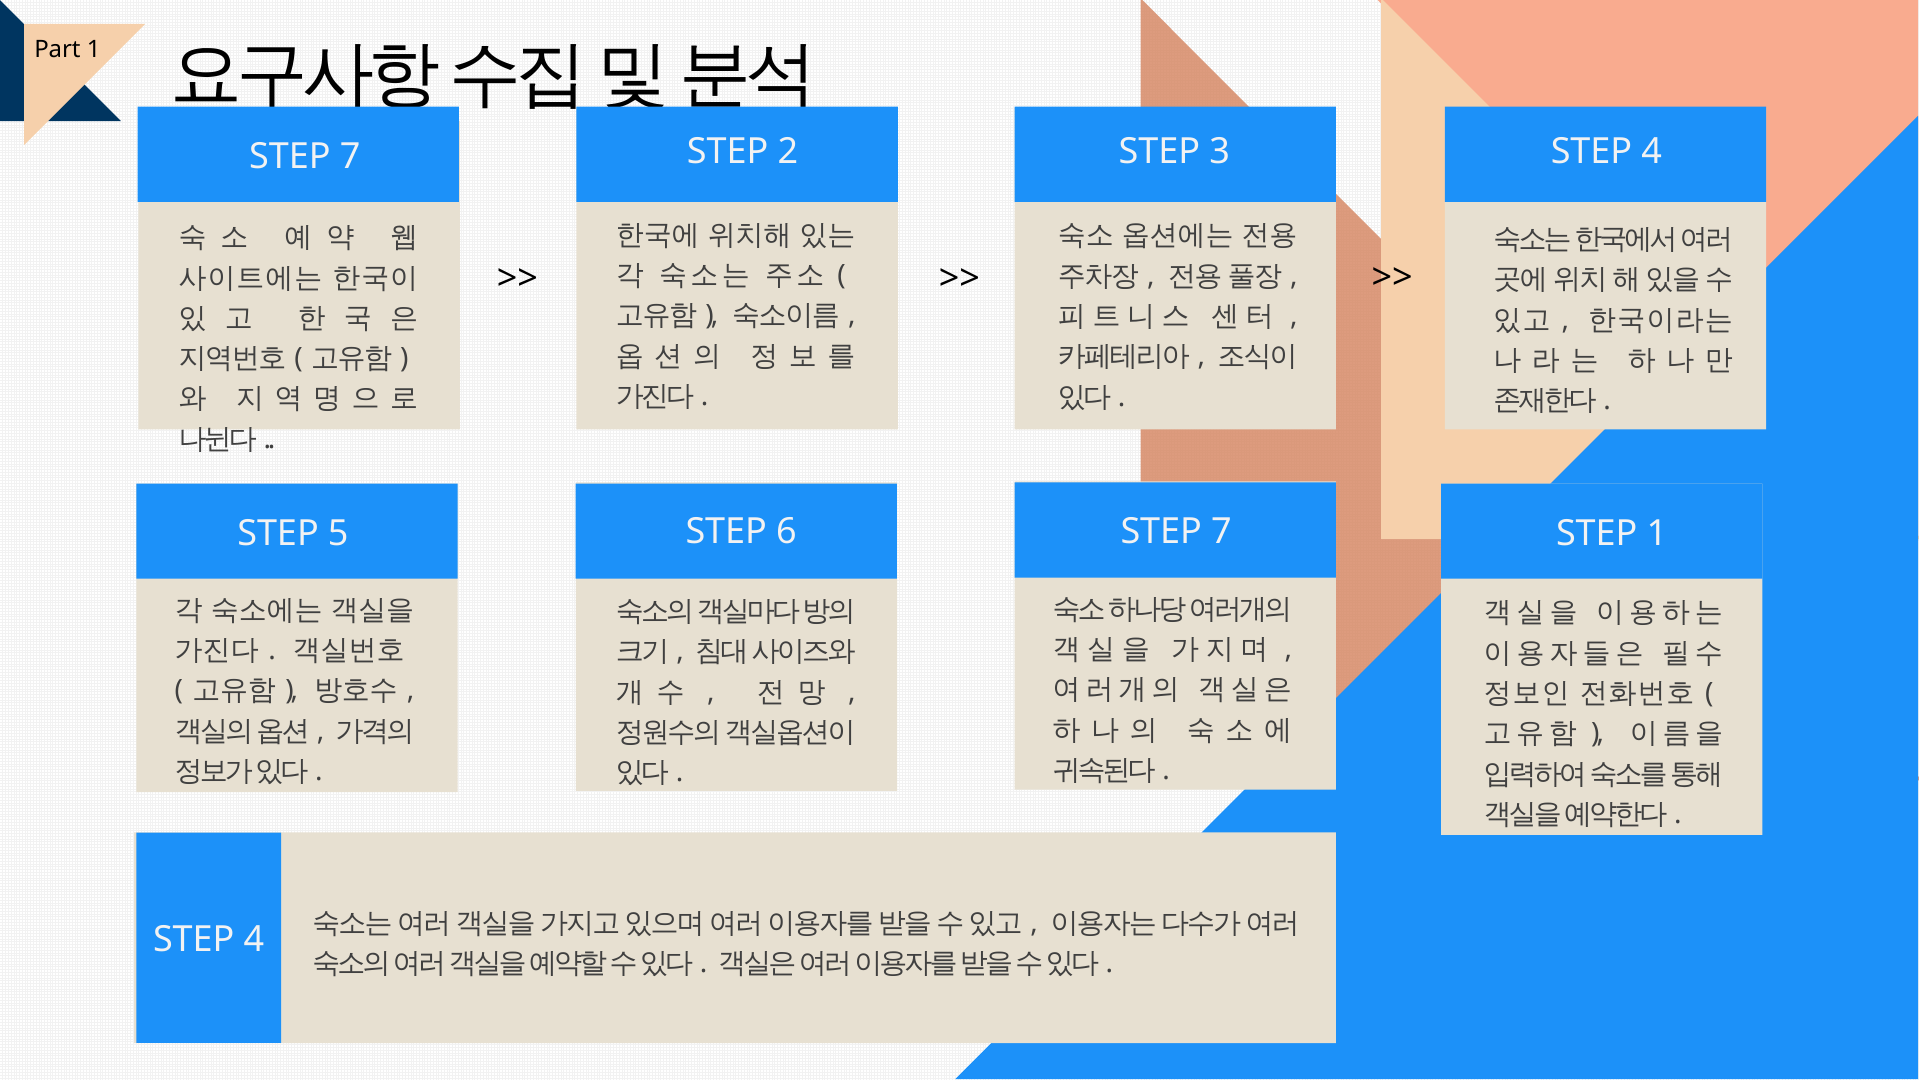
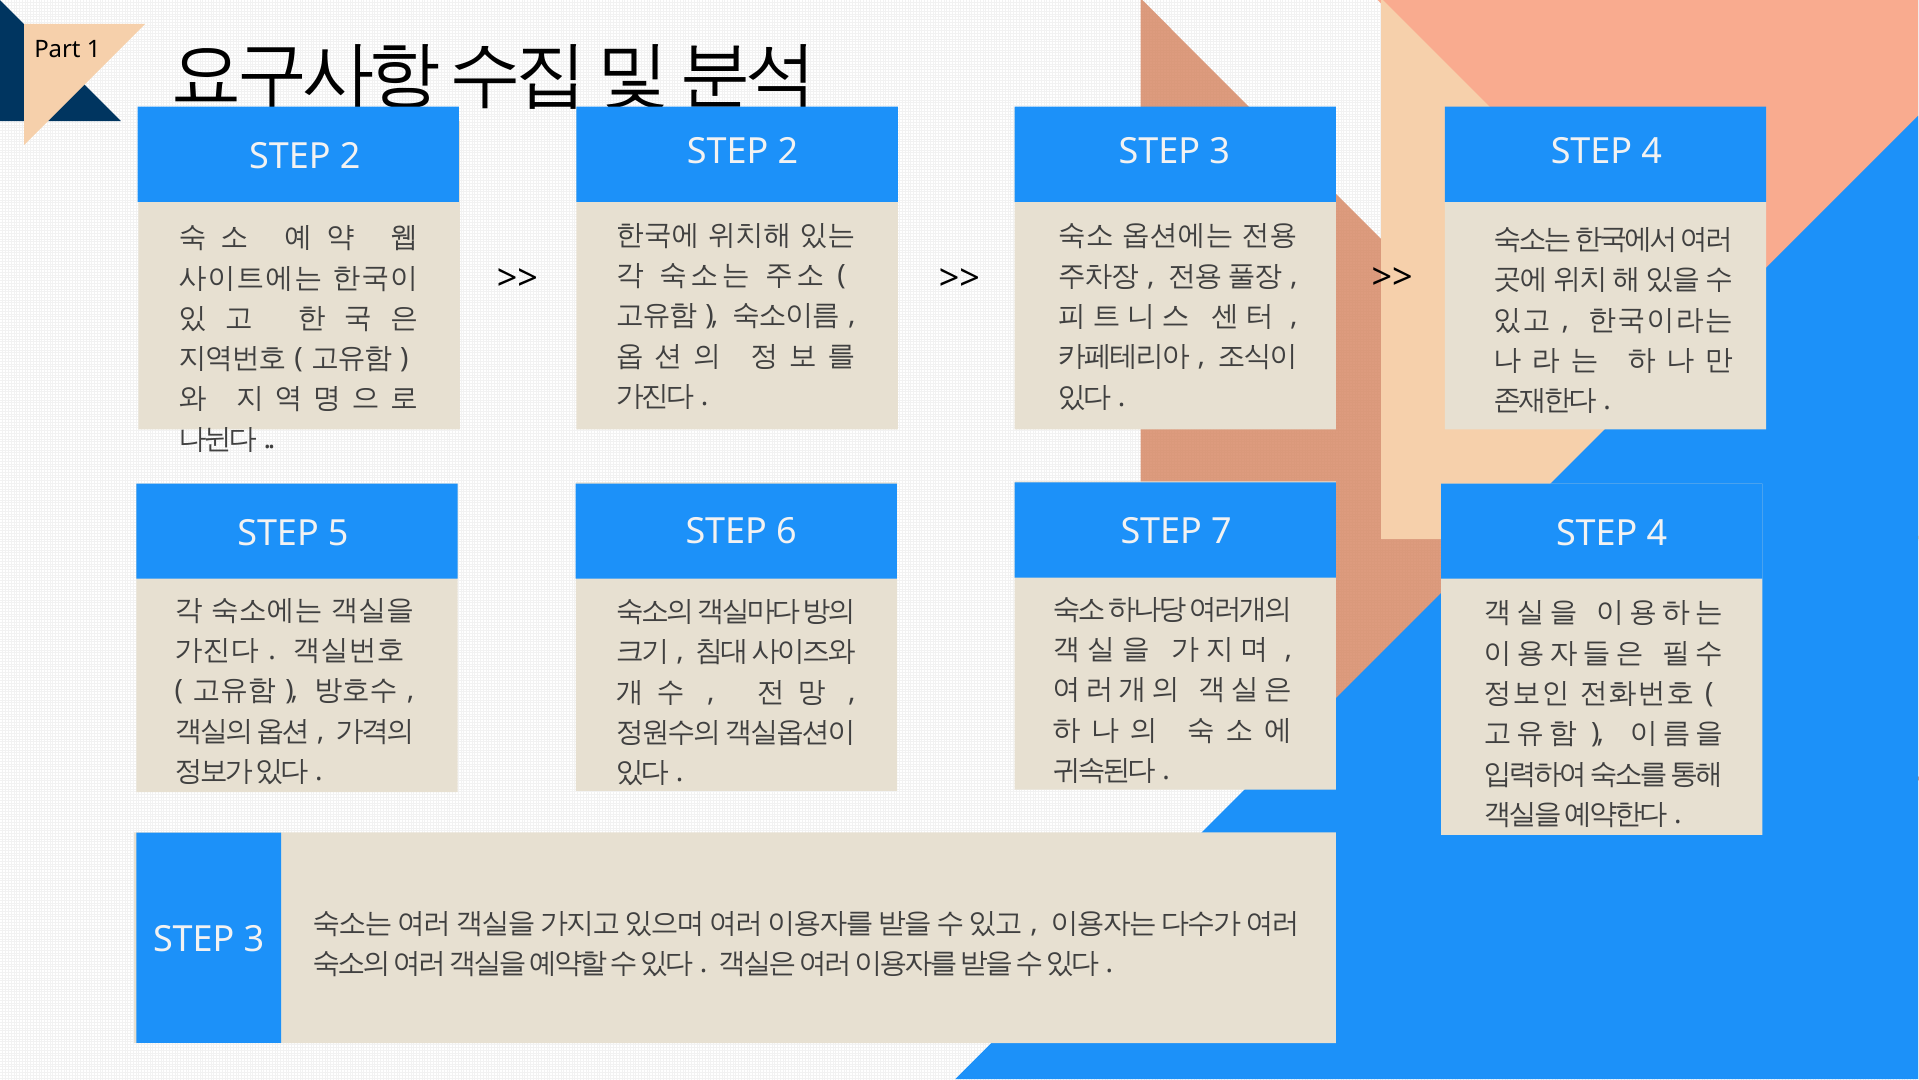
7: 7 -> 2 (350, 156)
7 STEP 1: 1 -> 4 (1657, 533)
4: 4 -> 3 (254, 939)
